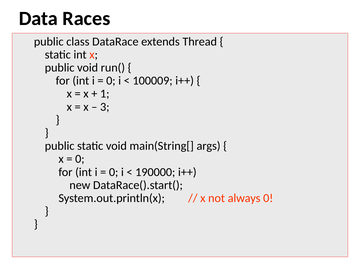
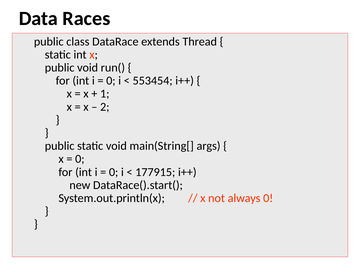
100009: 100009 -> 553454 (153, 81)
3: 3 -> 2 (105, 107)
190000: 190000 -> 177915 (155, 172)
